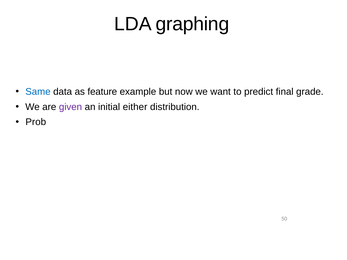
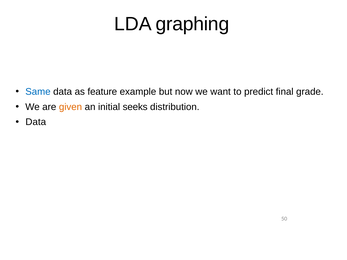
given colour: purple -> orange (70, 107)
either: either -> seeks (135, 107)
Prob: Prob -> Data (36, 122)
